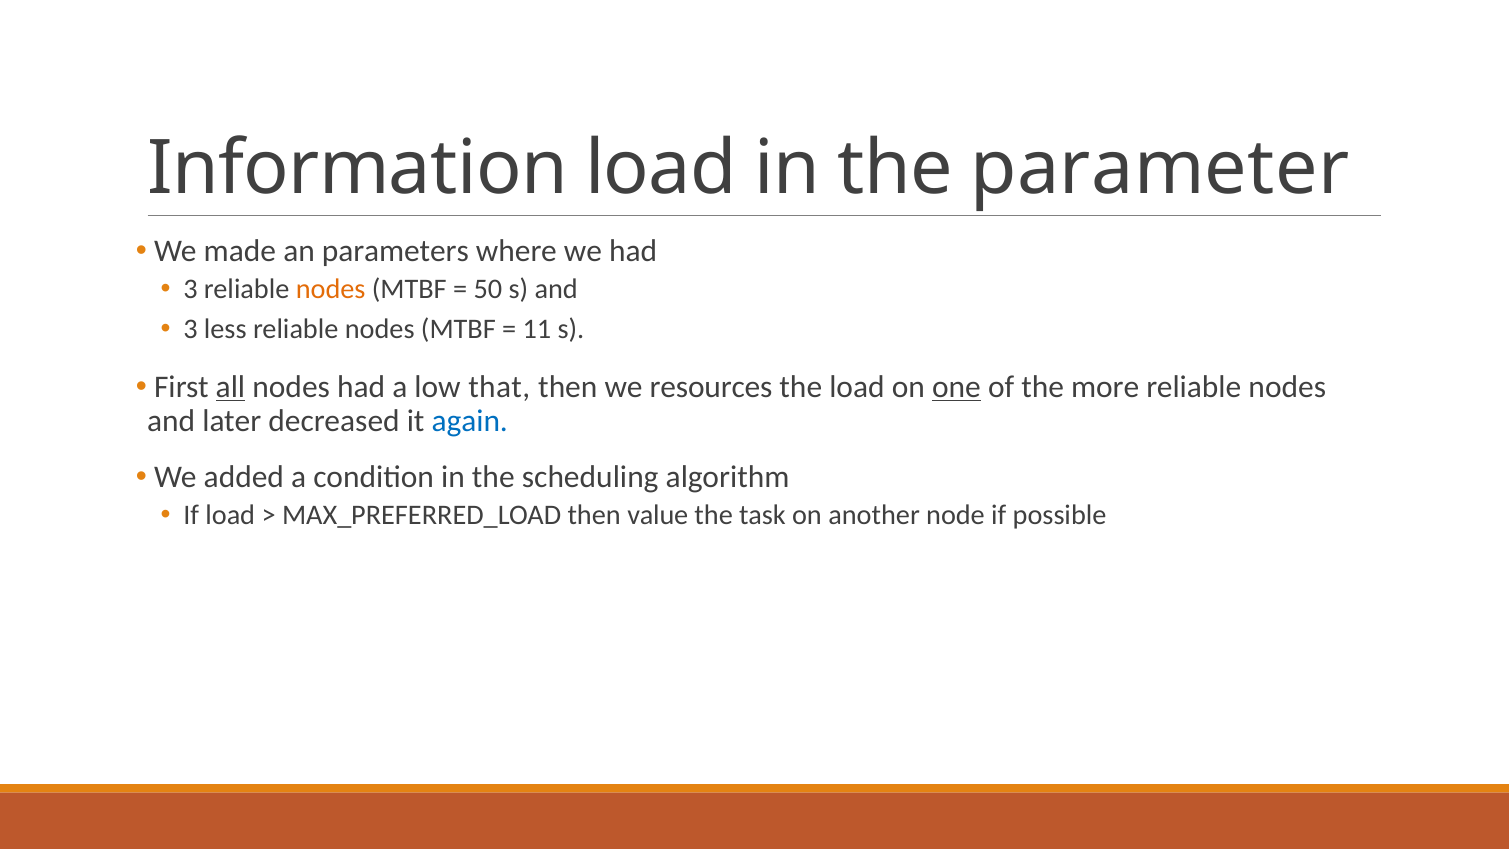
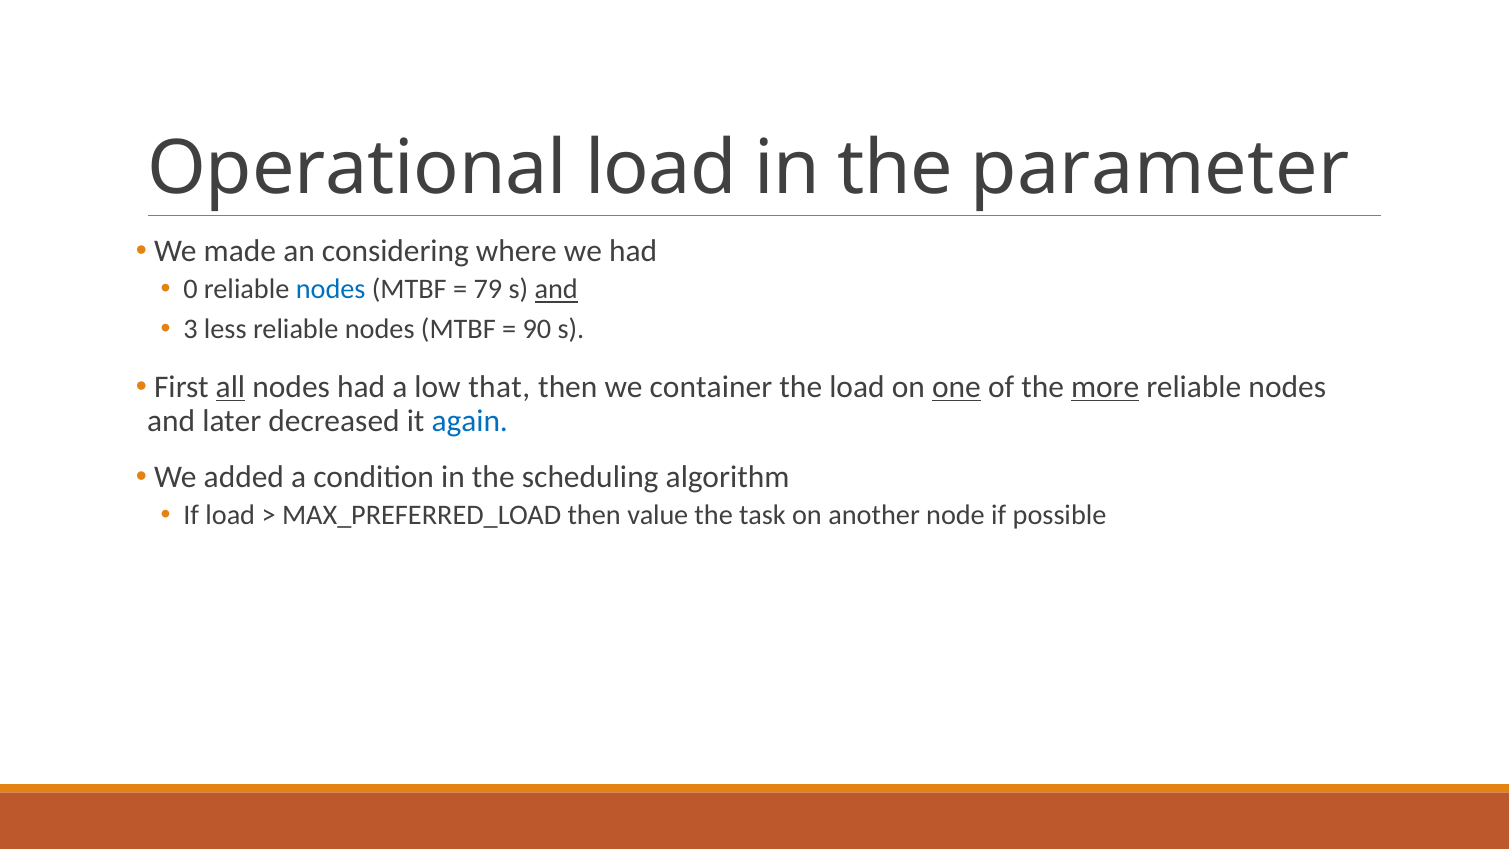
Information: Information -> Operational (357, 169)
parameters: parameters -> considering (395, 251)
3: 3 -> 0 (191, 290)
nodes colour: orange -> blue (331, 290)
50: 50 -> 79 (488, 290)
and underline: none -> present (556, 290)
11: 11 -> 90 (537, 330)
resources: resources -> container (711, 387)
more underline: none -> present (1105, 387)
